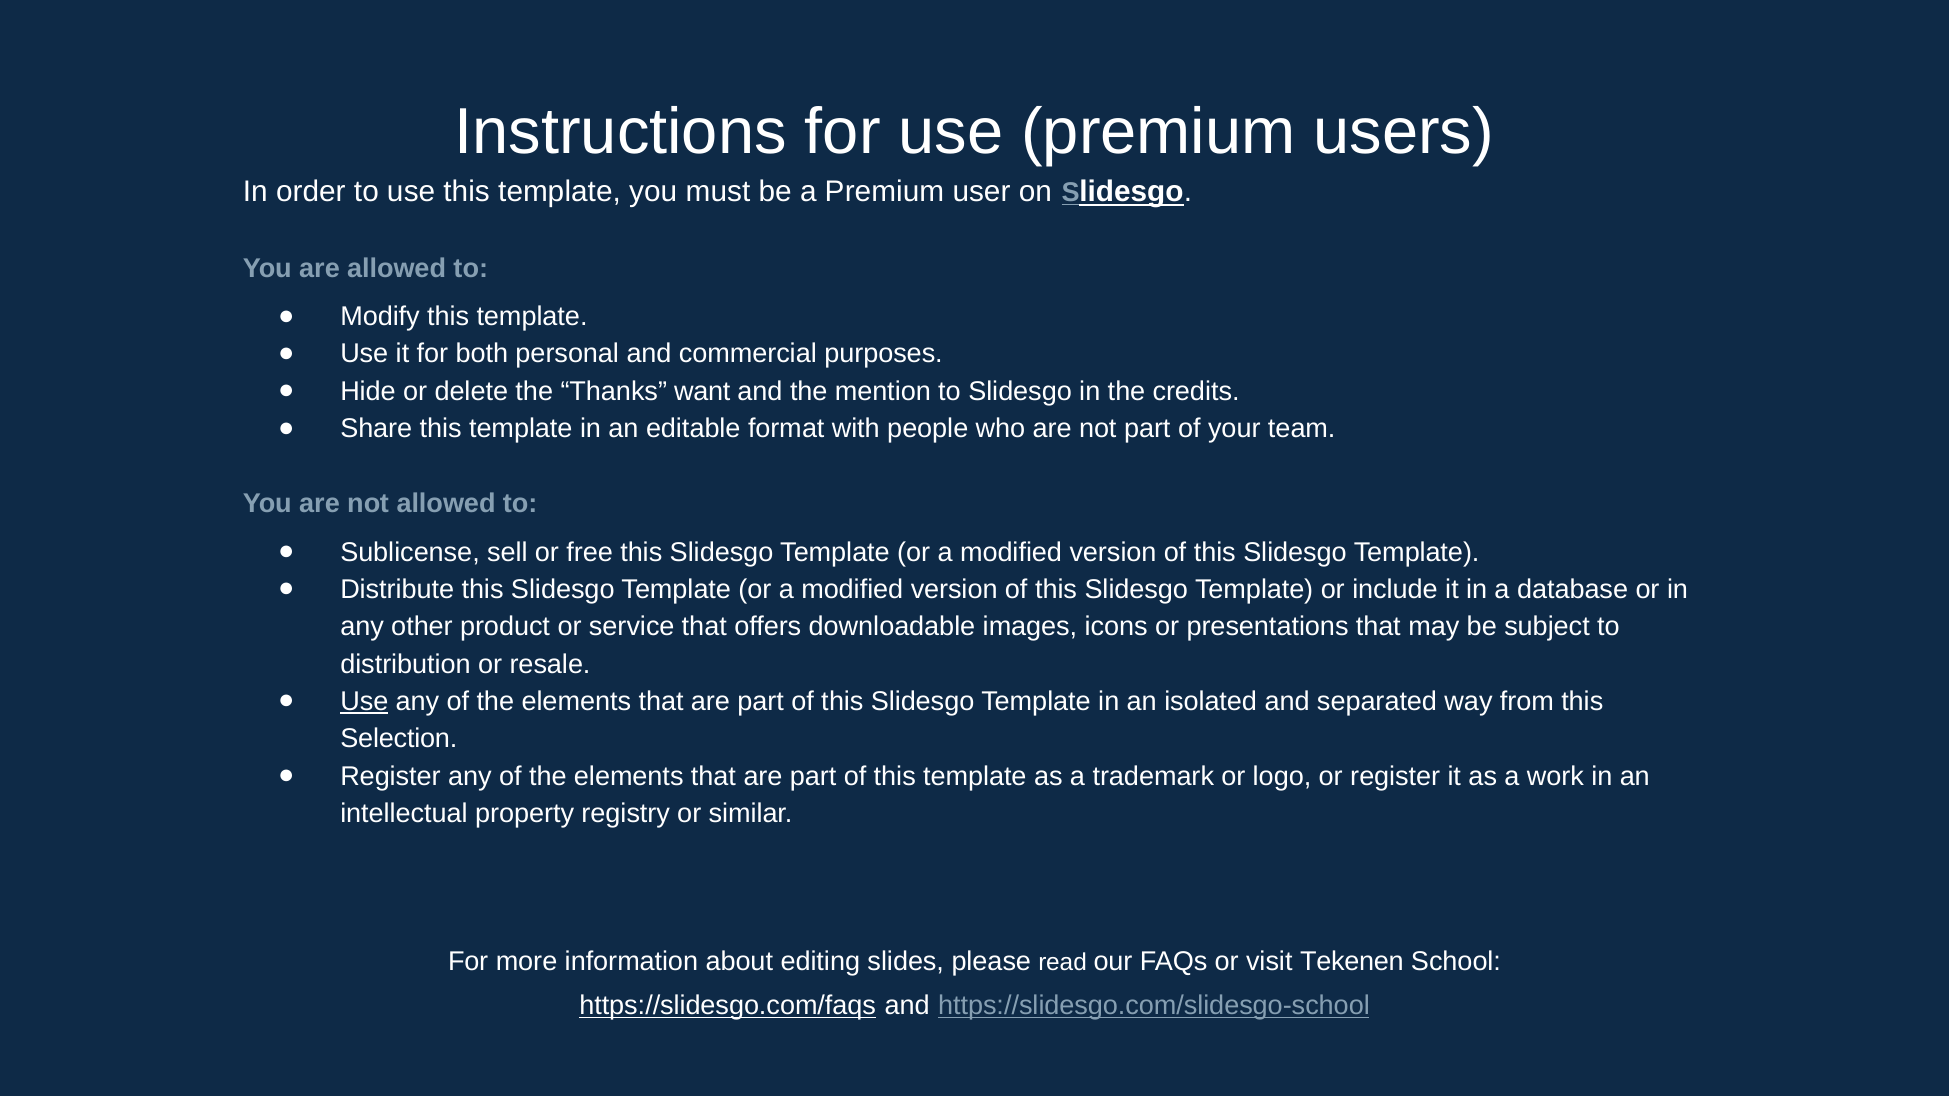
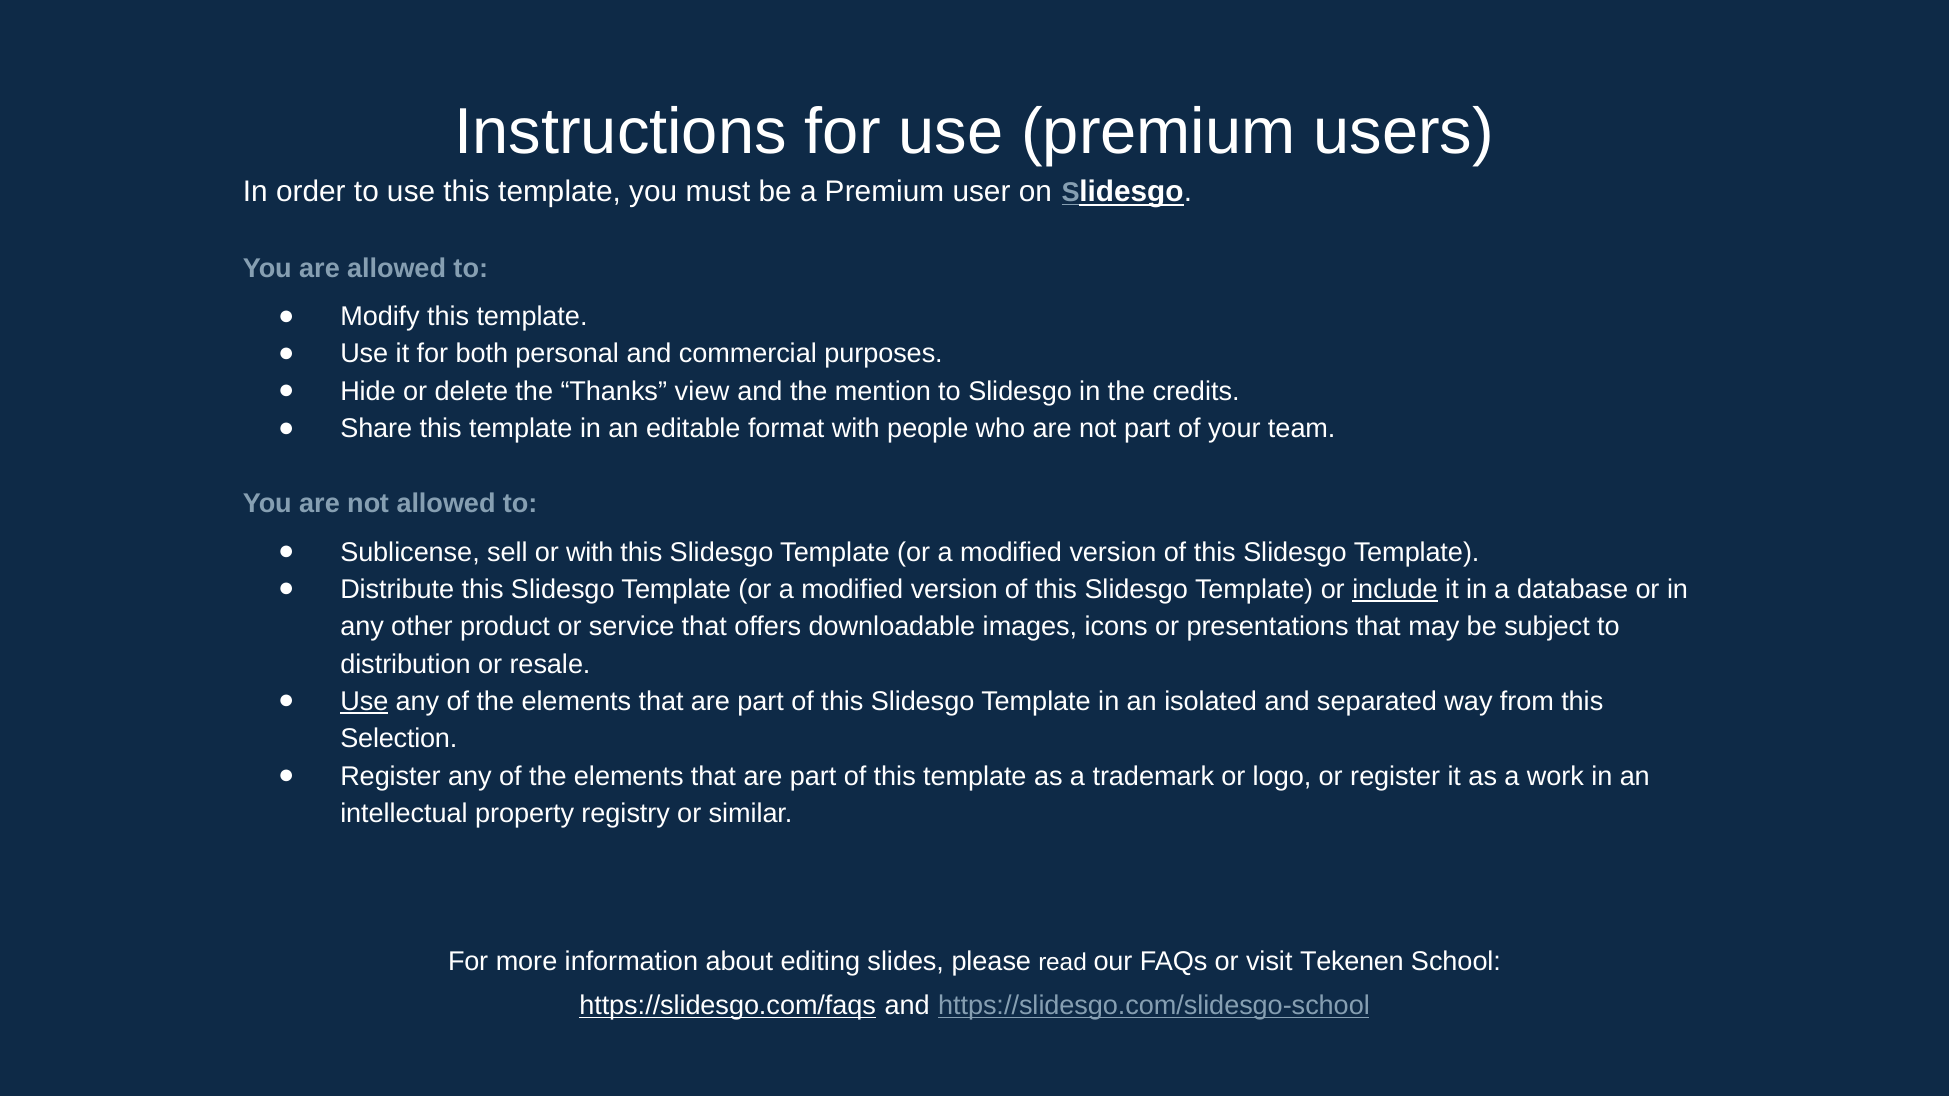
want: want -> view (702, 391)
or free: free -> with (590, 552)
include underline: none -> present (1395, 590)
